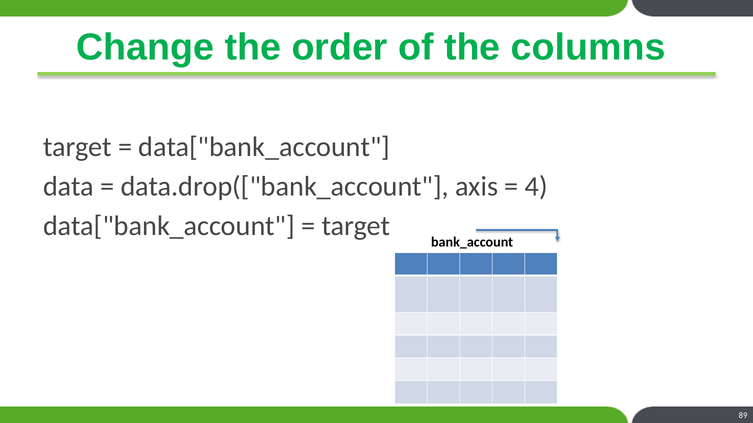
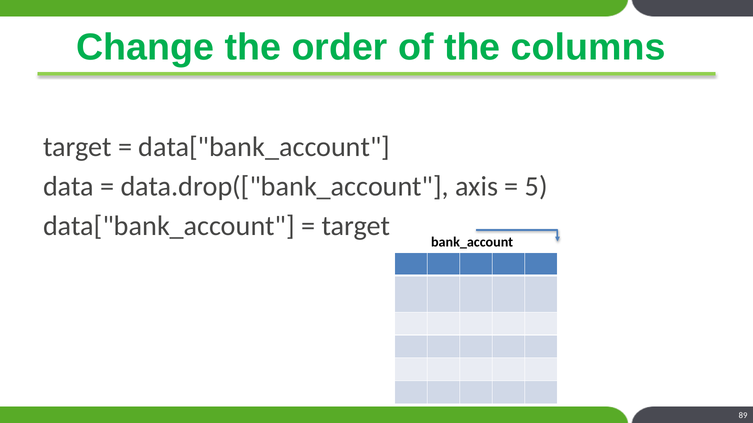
4: 4 -> 5 (536, 186)
